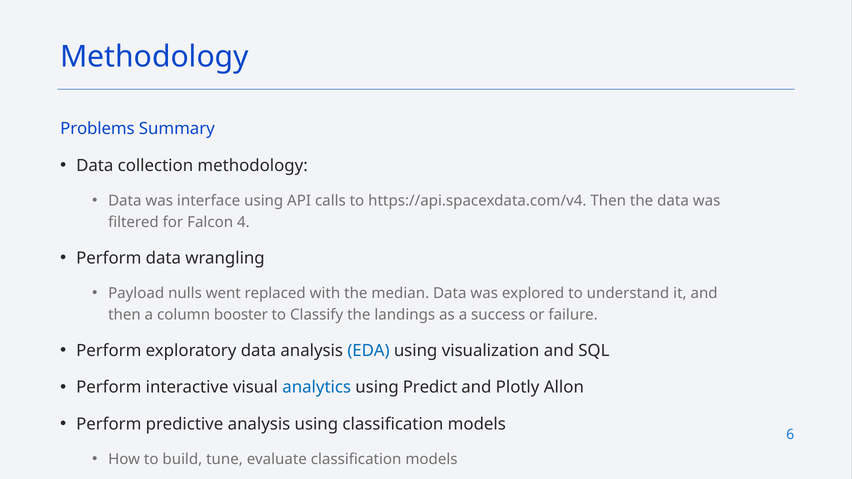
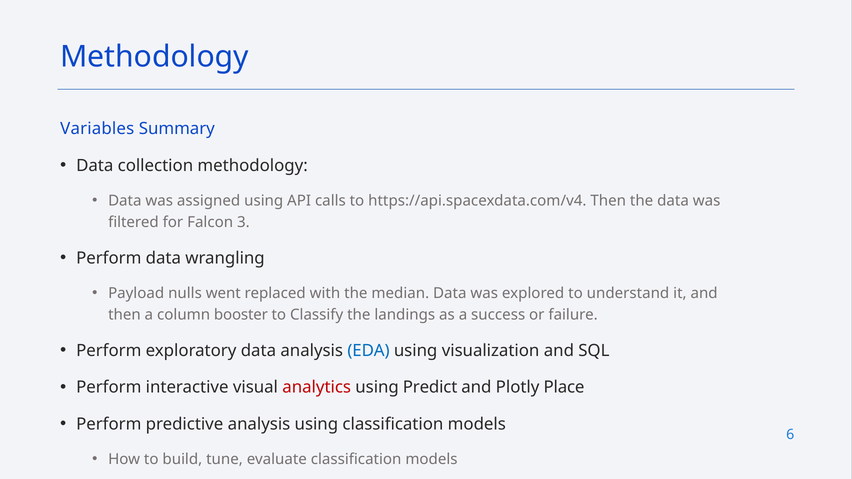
Problems: Problems -> Variables (97, 129)
interface: interface -> assigned (209, 201)
4: 4 -> 3 (243, 222)
analytics colour: blue -> red (317, 387)
Allon: Allon -> Place (564, 387)
